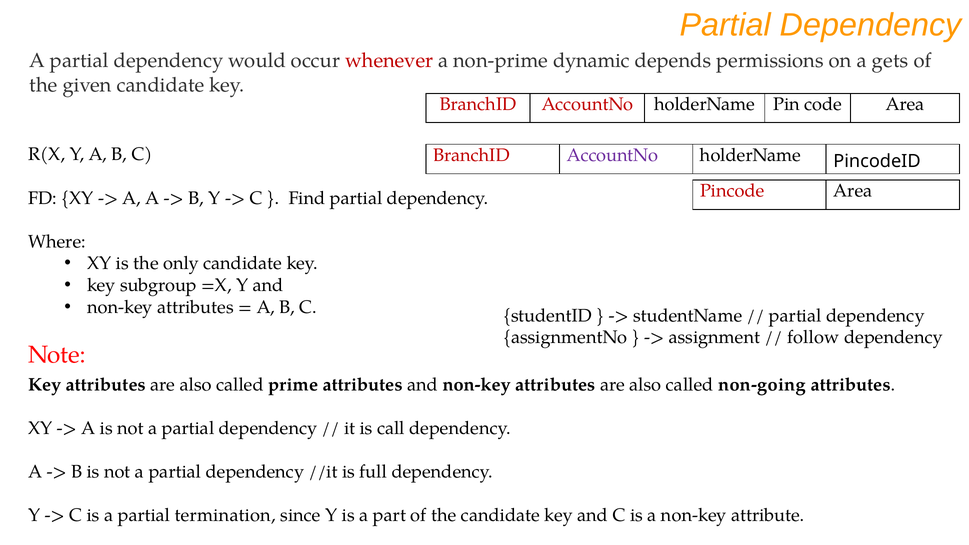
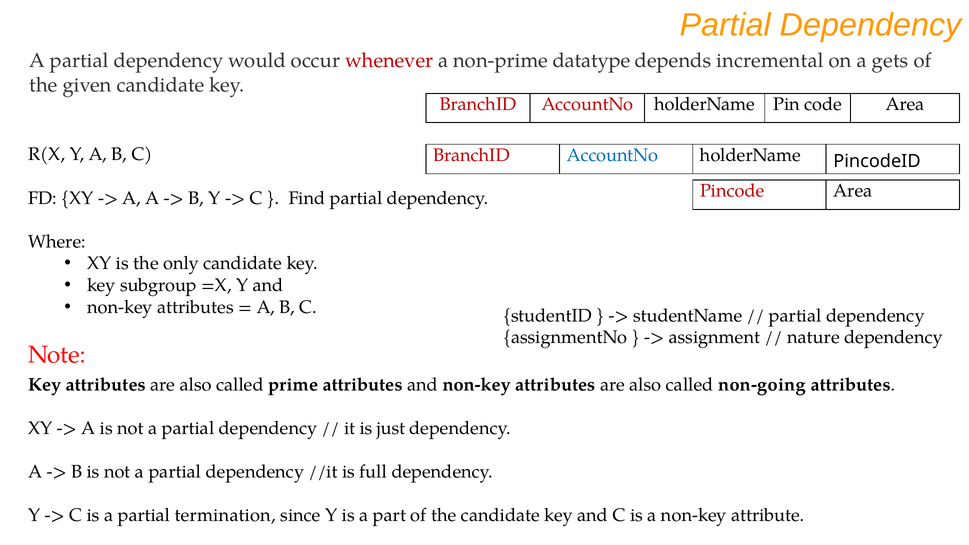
dynamic: dynamic -> datatype (592, 61)
permissions: permissions -> incremental (770, 61)
AccountNo colour: purple -> blue (612, 155)
follow: follow -> nature (813, 337)
call: call -> just (391, 428)
